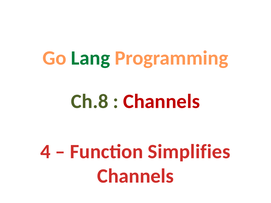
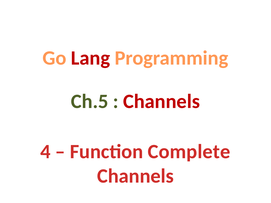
Lang colour: green -> red (91, 58)
Ch.8: Ch.8 -> Ch.5 (90, 102)
Simplifies: Simplifies -> Complete (189, 152)
